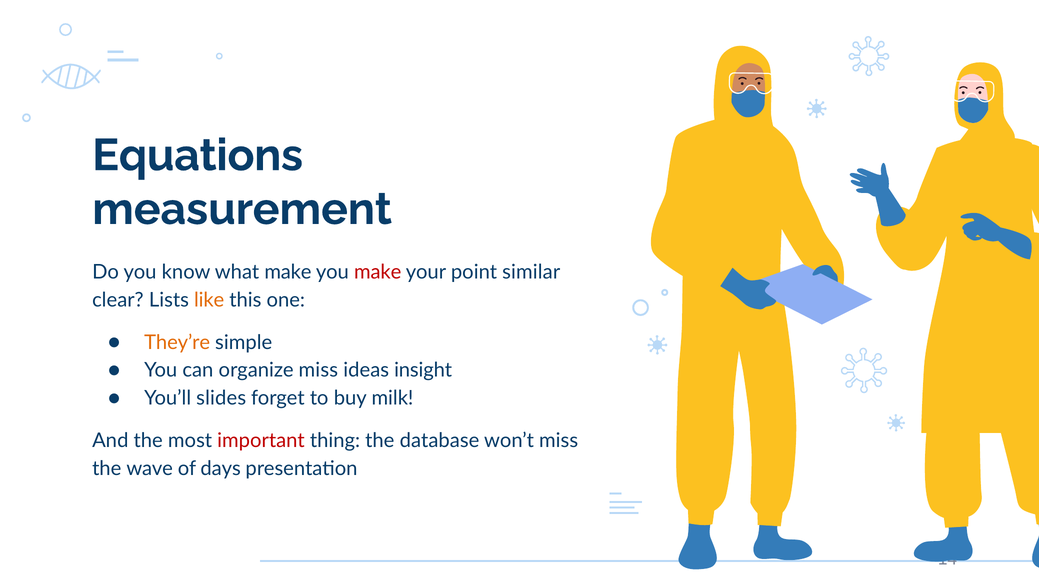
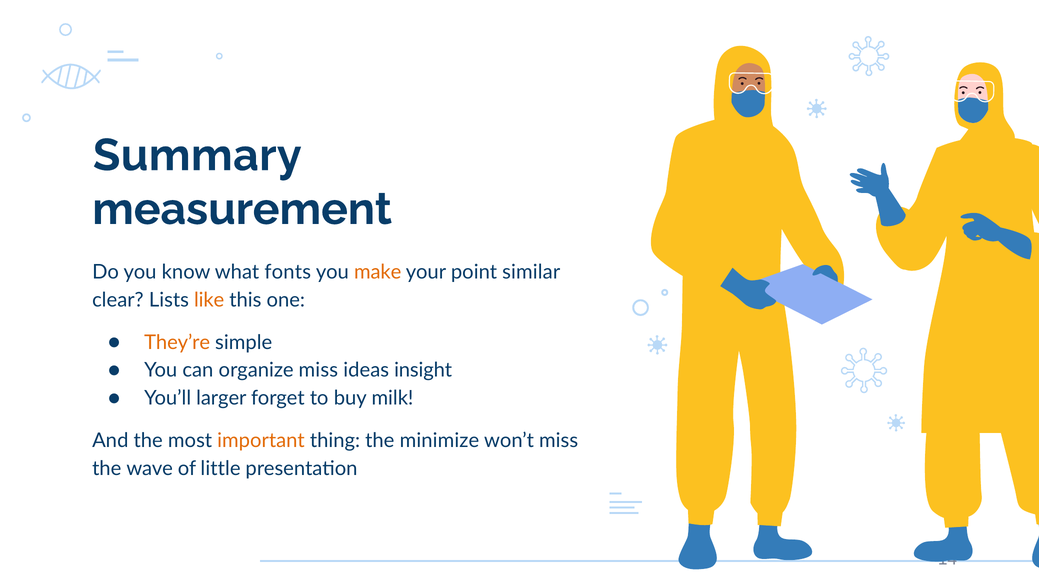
Equations: Equations -> Summary (197, 155)
what make: make -> fonts (288, 272)
make colour: red -> orange (378, 272)
slides: slides -> larger (221, 398)
important colour: red -> orange (261, 440)
database: database -> minimize (439, 440)
days: days -> little (221, 468)
